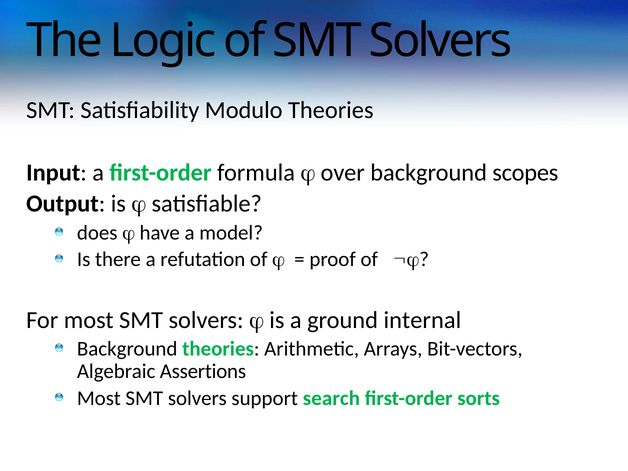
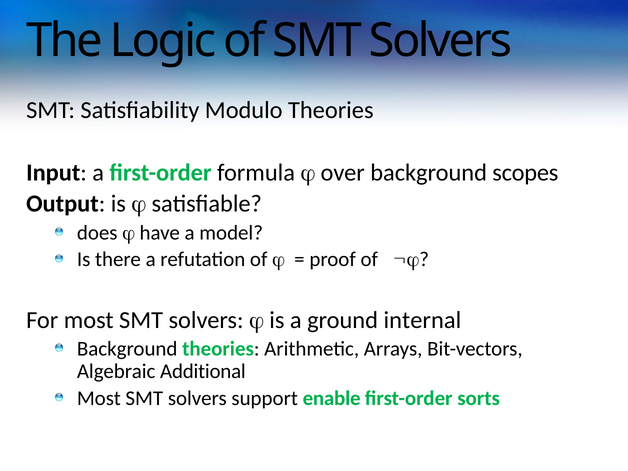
Assertions: Assertions -> Additional (203, 371)
search: search -> enable (332, 398)
